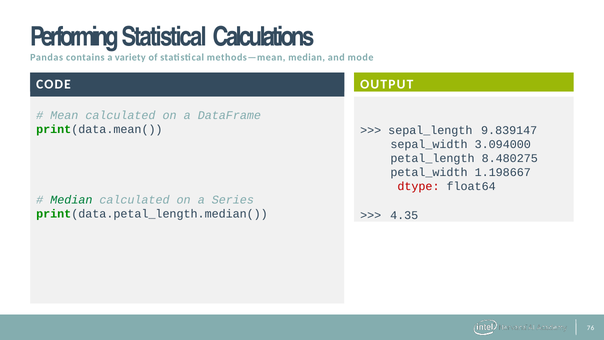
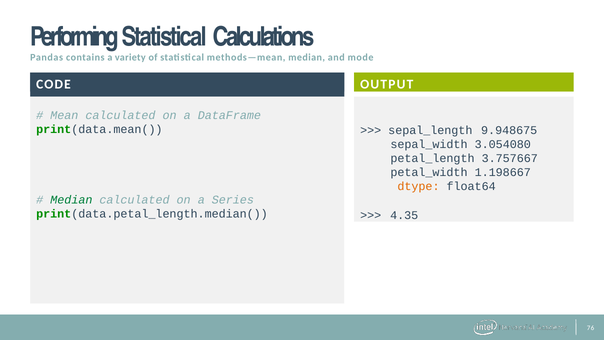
9.839147: 9.839147 -> 9.948675 (509, 130)
3.094000: 3.094000 -> 3.054080 (503, 144)
8.480275: 8.480275 -> 3.757667 (510, 158)
dtype colour: red -> orange (418, 186)
